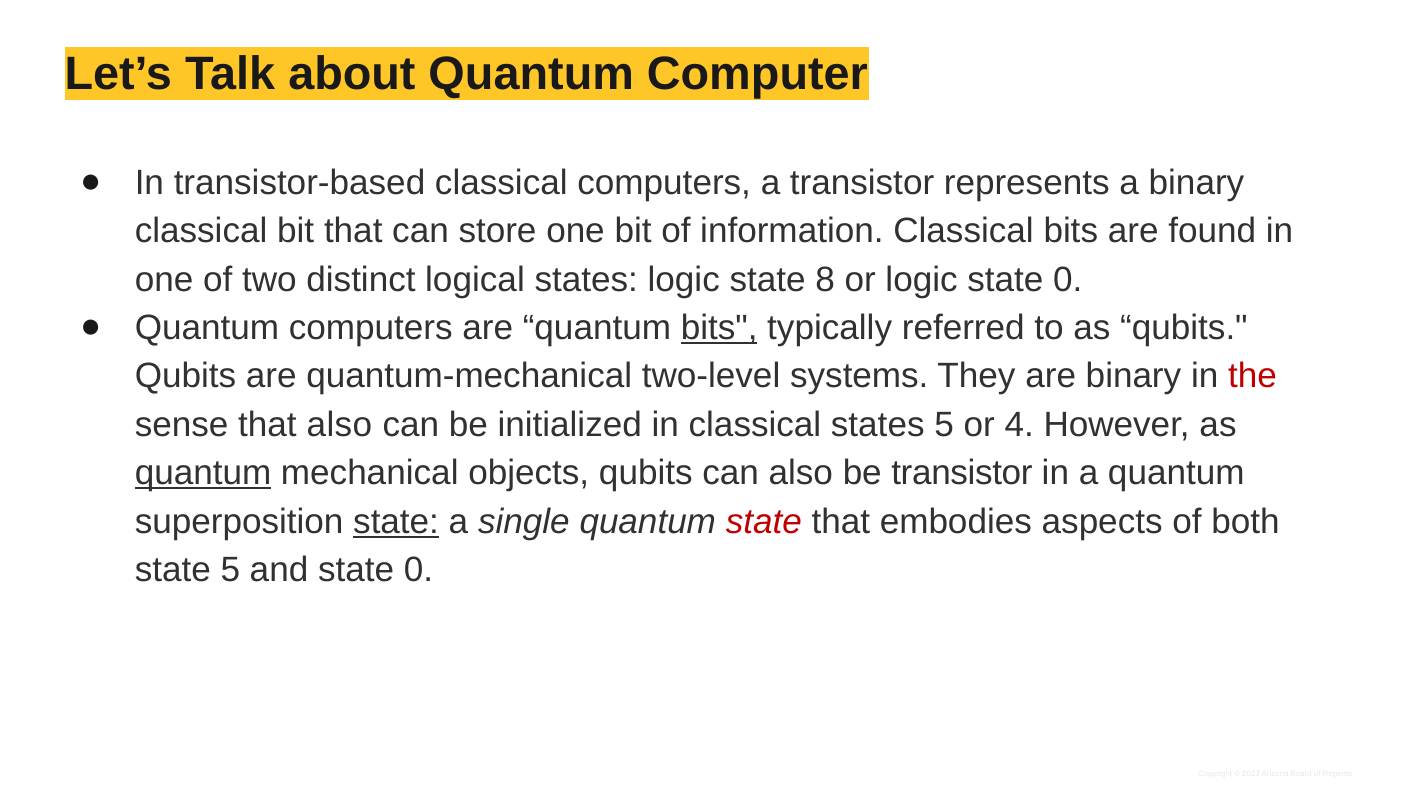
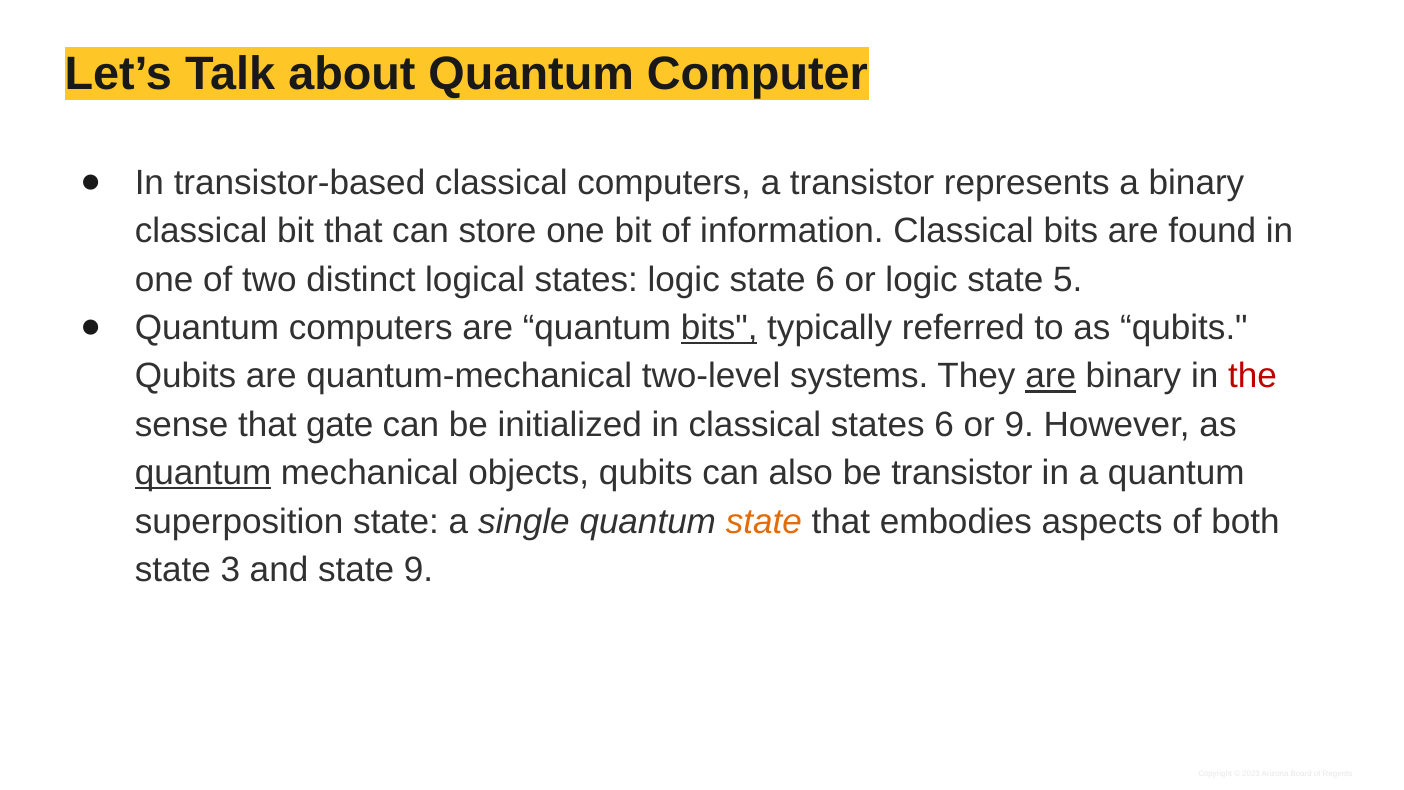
state 8: 8 -> 6 (825, 279)
logic state 0: 0 -> 5 (1068, 279)
are underline: none -> present (1051, 376)
that also: also -> gate (340, 425)
states 5: 5 -> 6 (944, 425)
or 4: 4 -> 9 (1019, 425)
state underline: present -> none (396, 521)
state colour: red -> orange (764, 521)
state 5: 5 -> 3 (230, 570)
and state 0: 0 -> 9 (419, 570)
